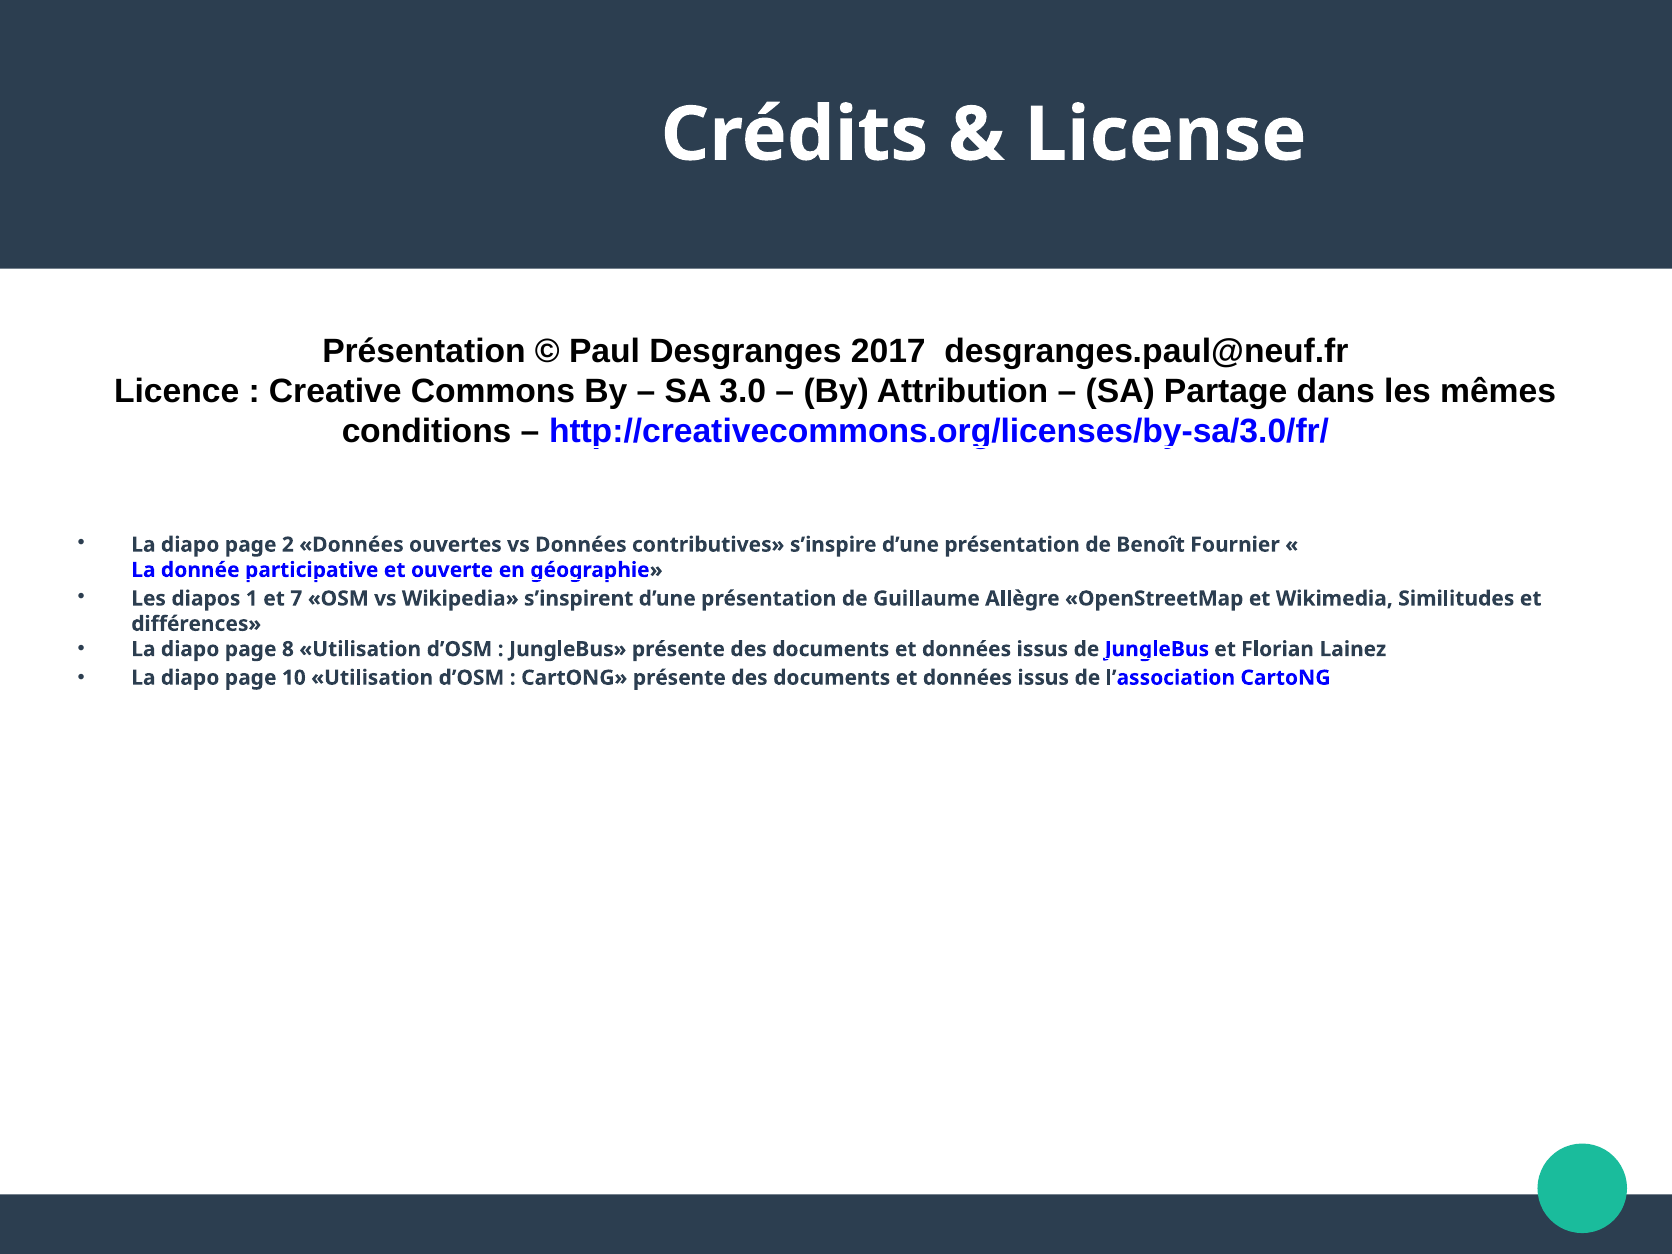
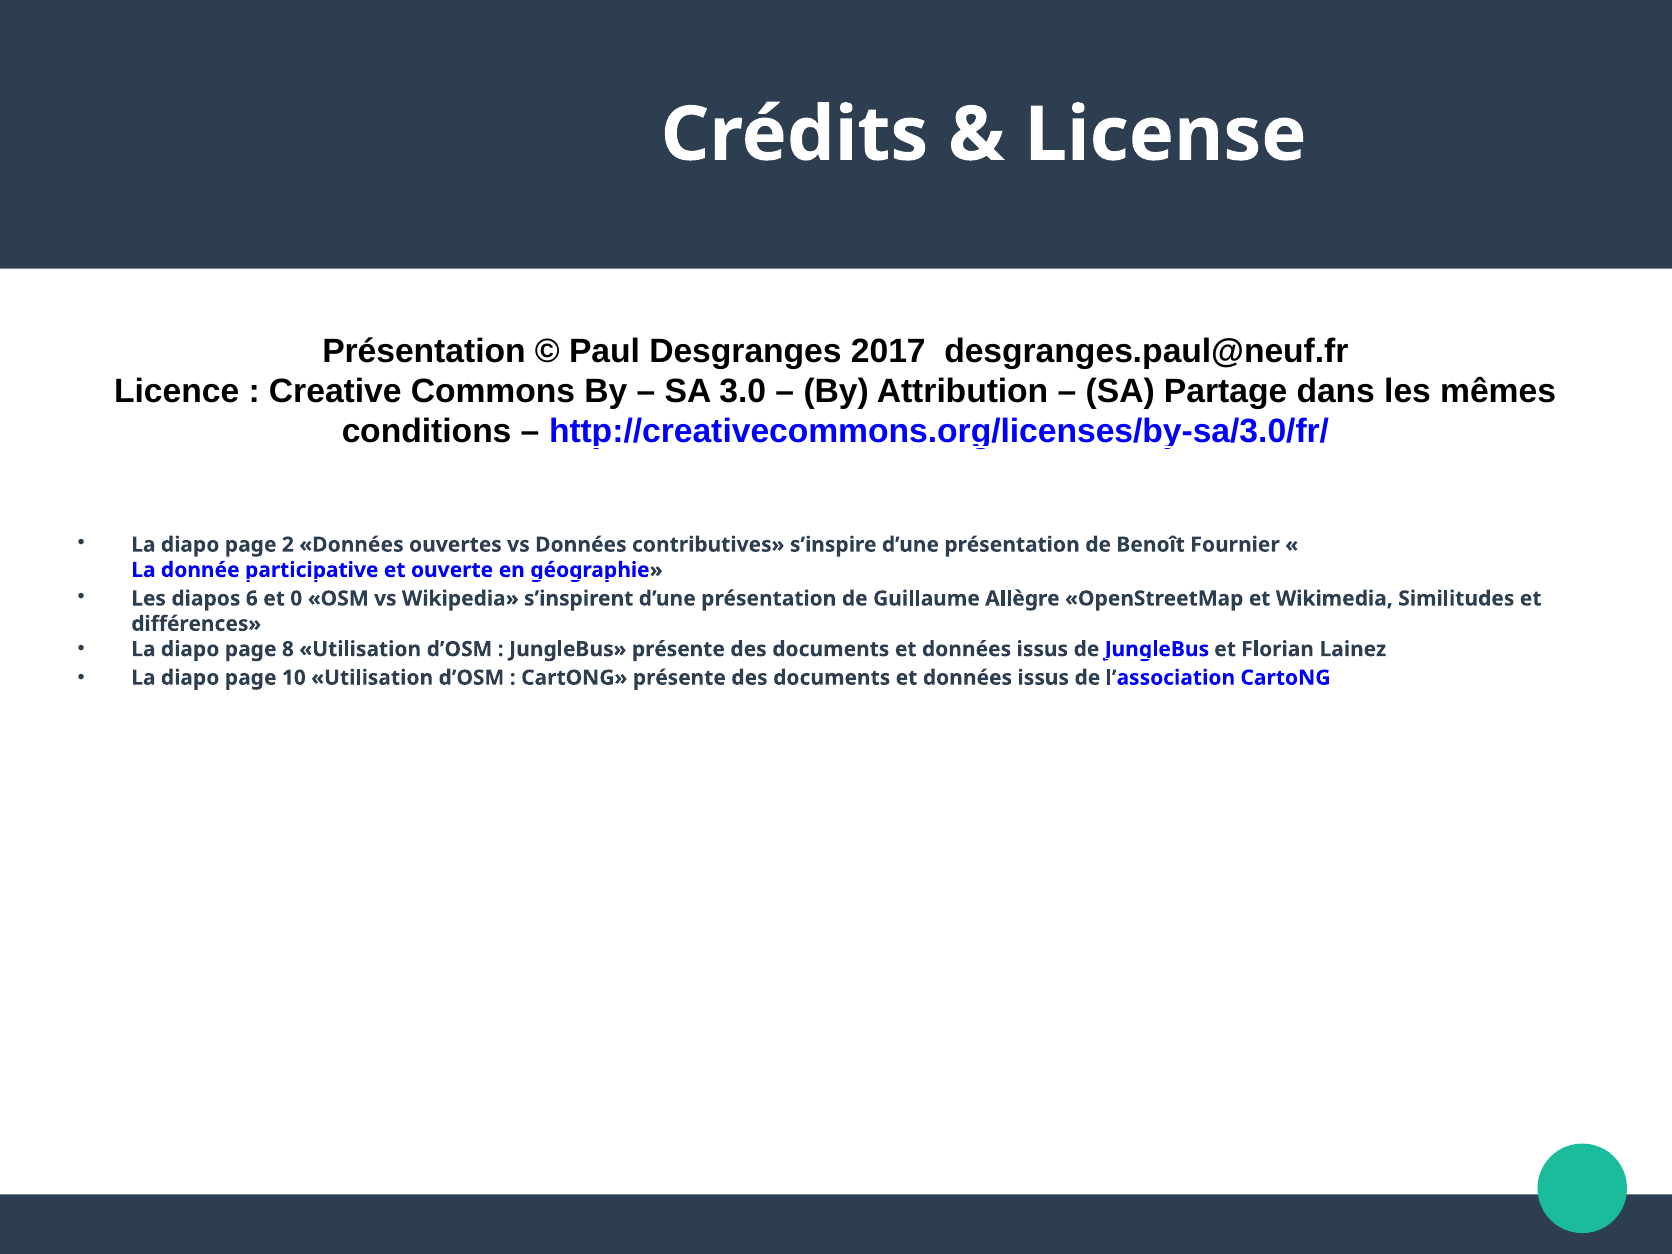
1: 1 -> 6 (252, 599)
7: 7 -> 0 (296, 599)
